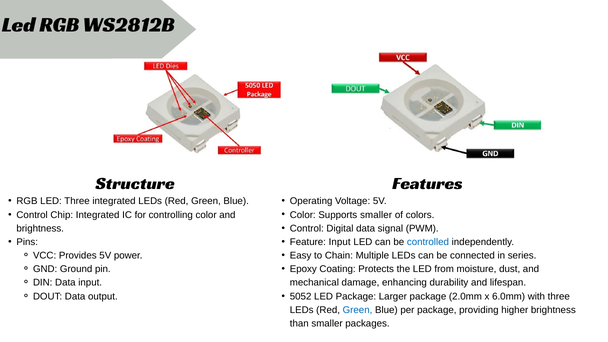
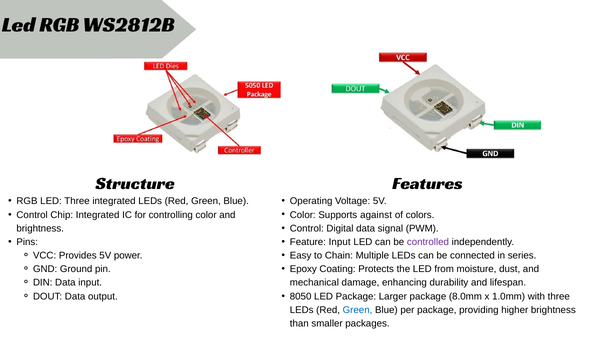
Supports smaller: smaller -> against (376, 215)
controlled colour: blue -> purple (428, 242)
5052: 5052 -> 8050 (301, 296)
2.0mm: 2.0mm -> 8.0mm (465, 296)
6.0mm: 6.0mm -> 1.0mm (509, 296)
